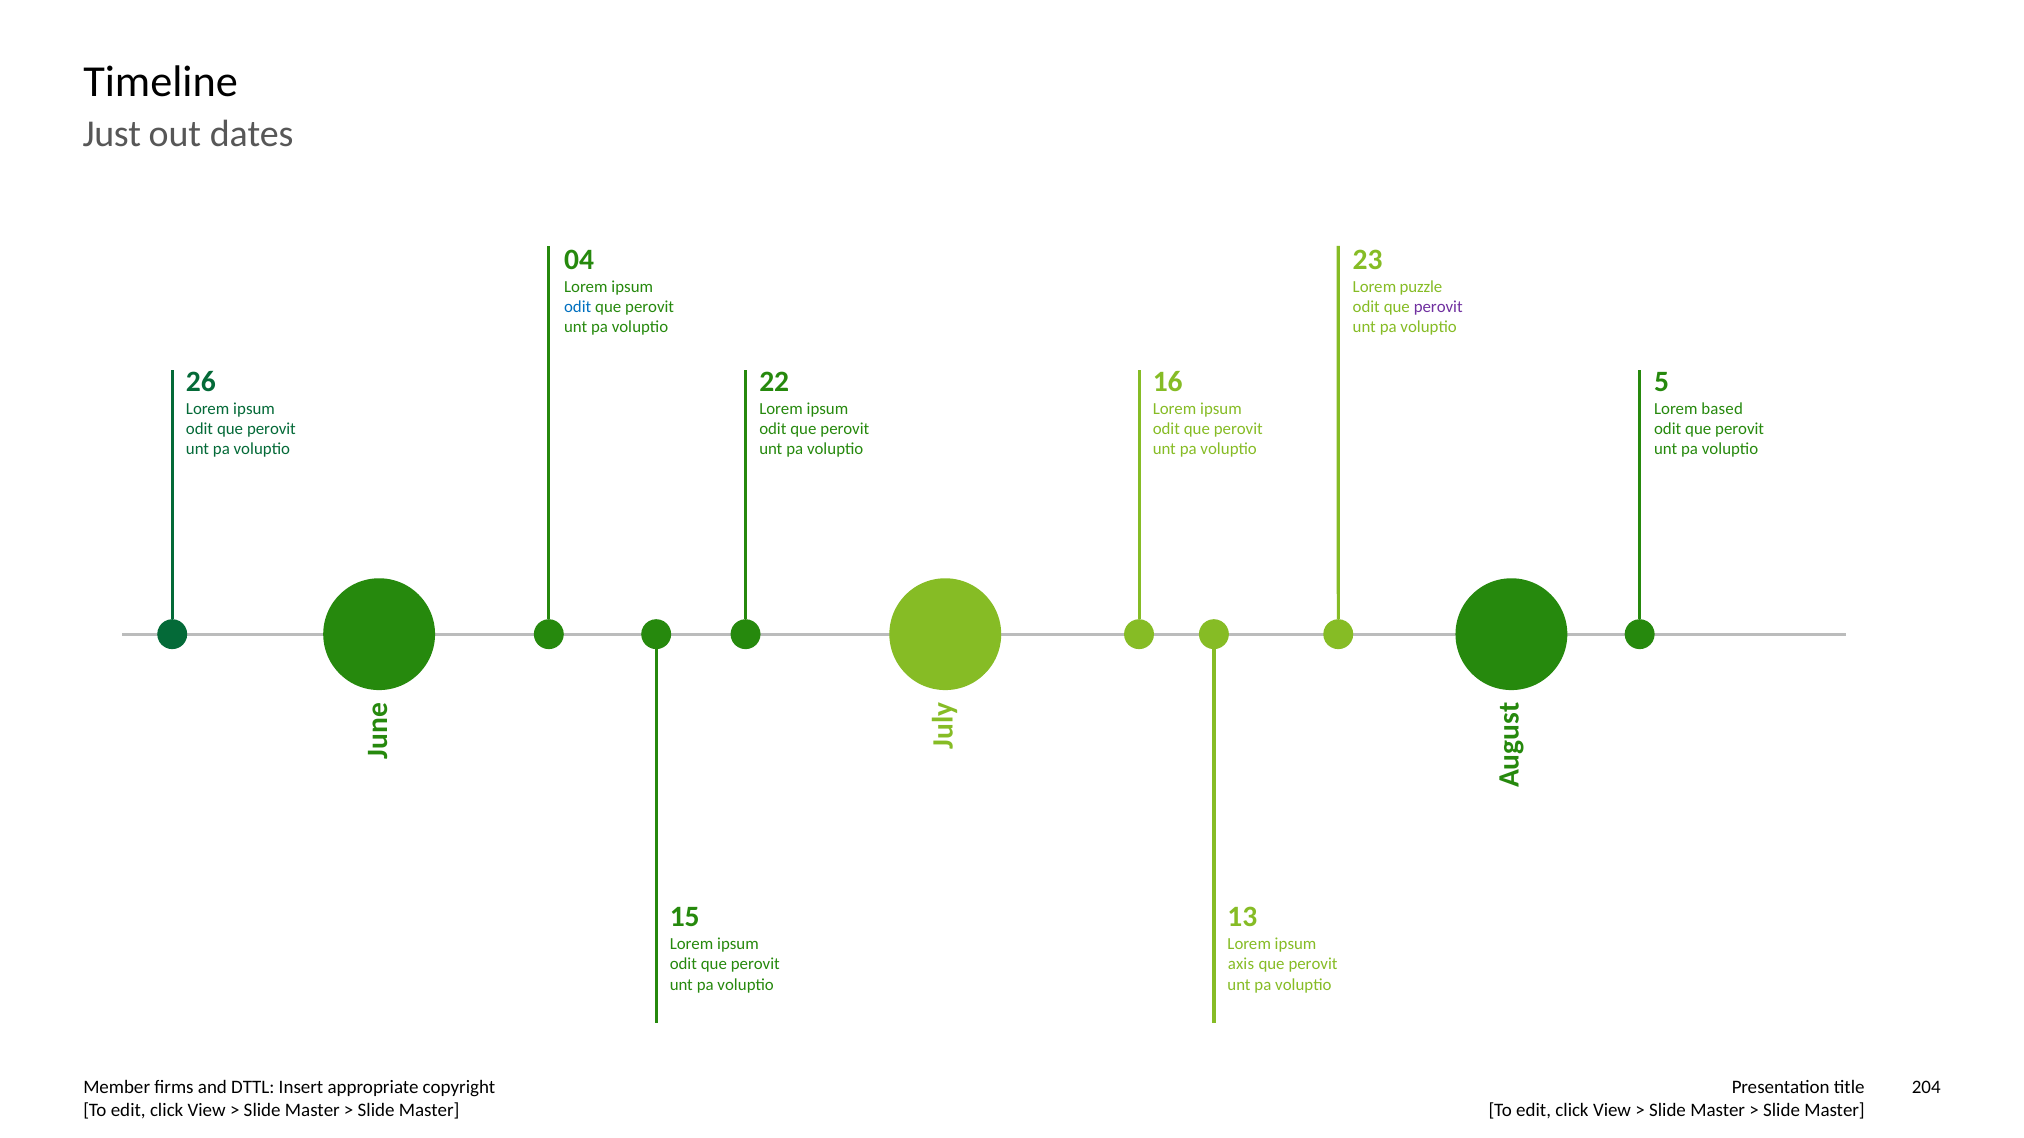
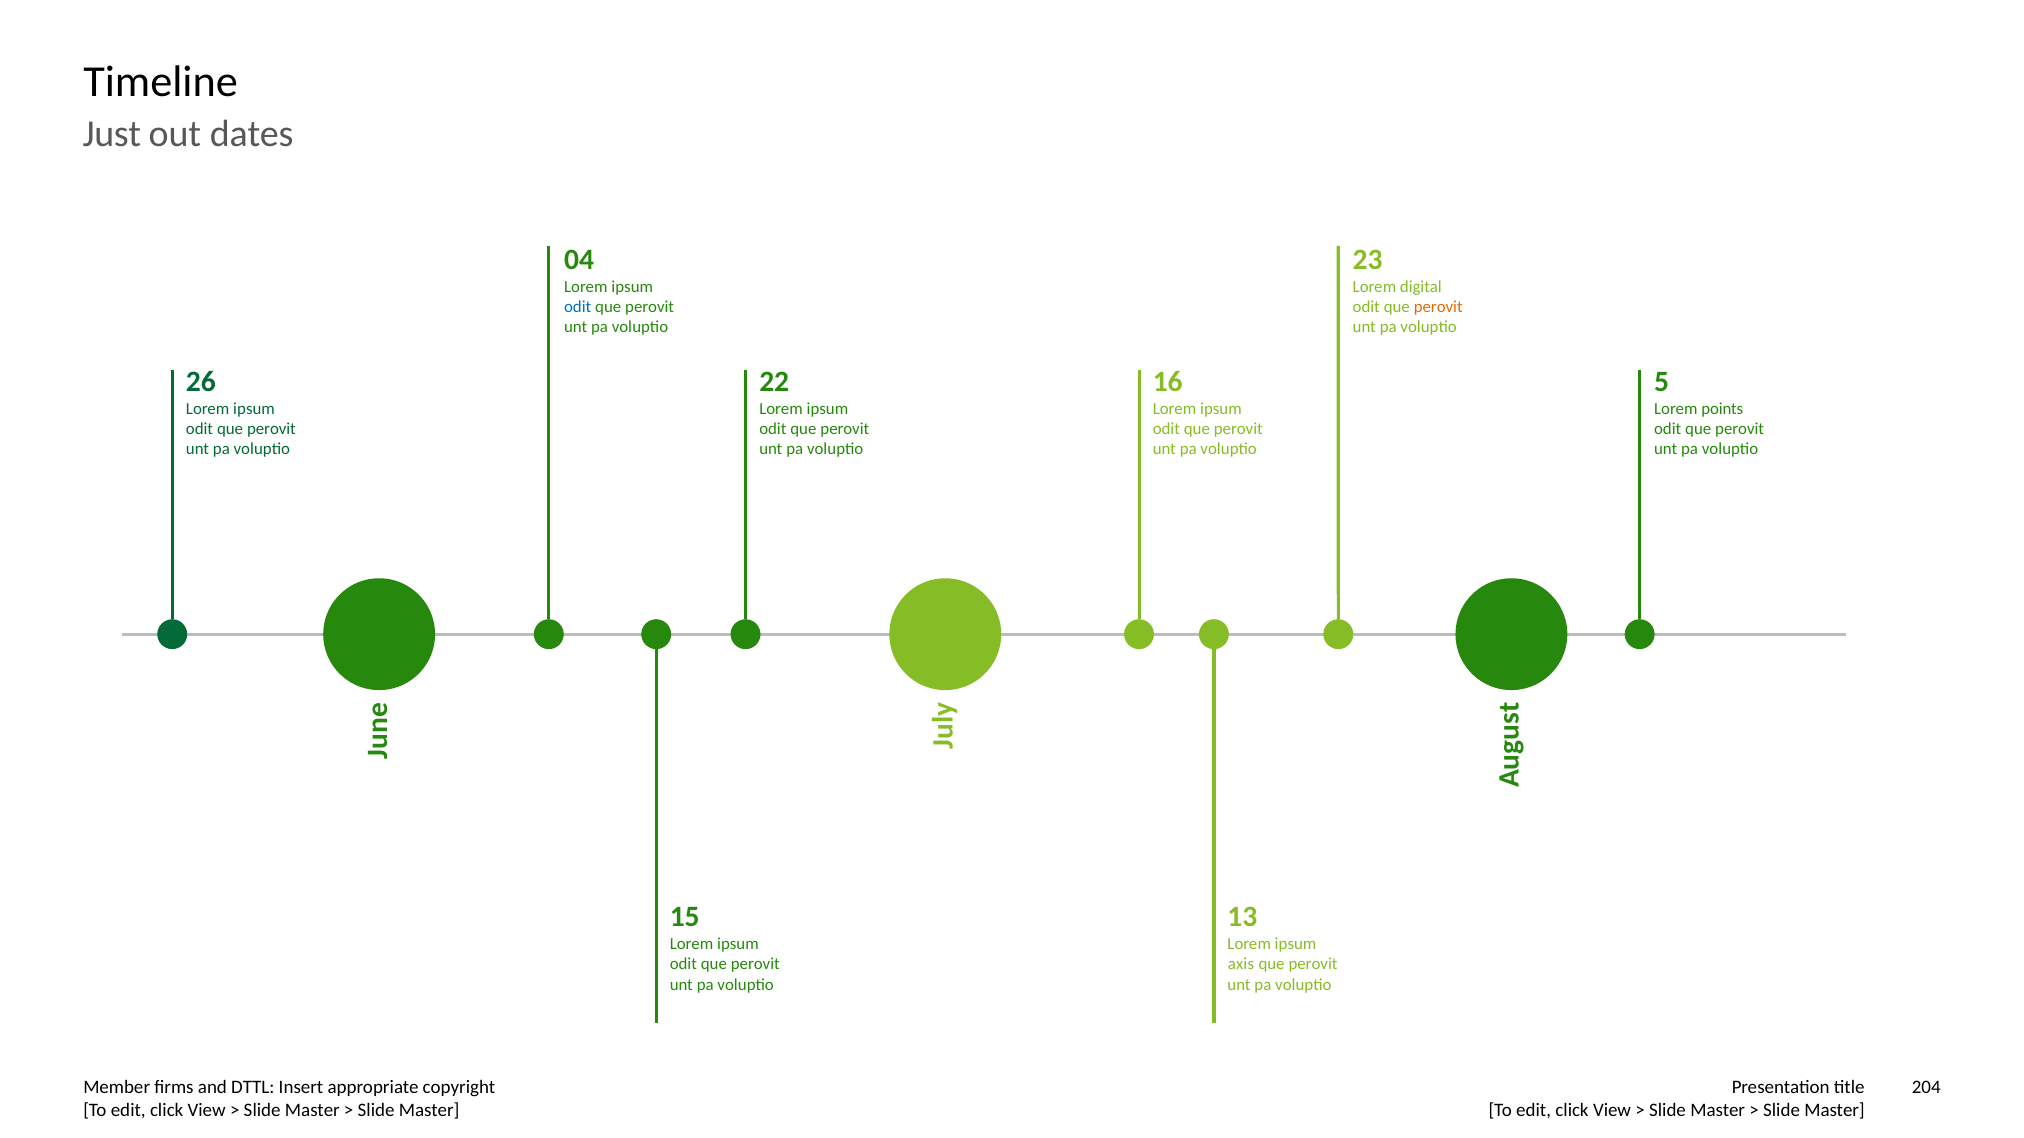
puzzle: puzzle -> digital (1421, 287)
perovit colour: purple -> orange (1438, 307)
based: based -> points (1722, 409)
